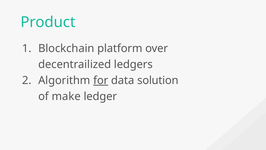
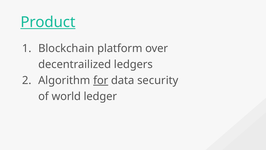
Product underline: none -> present (48, 22)
solution: solution -> security (158, 80)
make: make -> world (66, 96)
